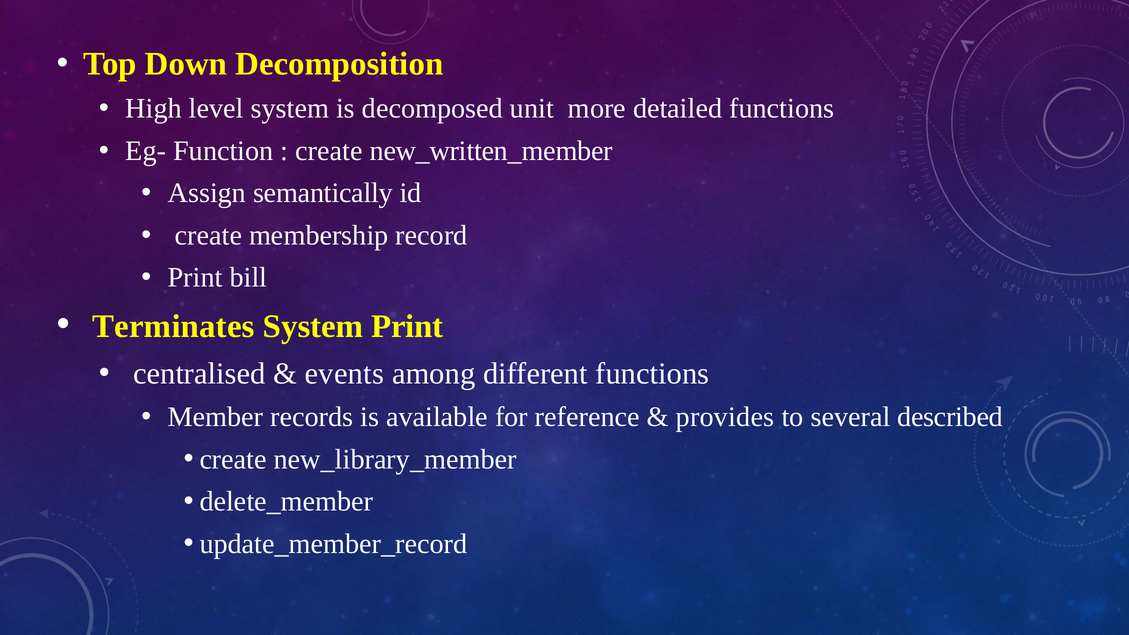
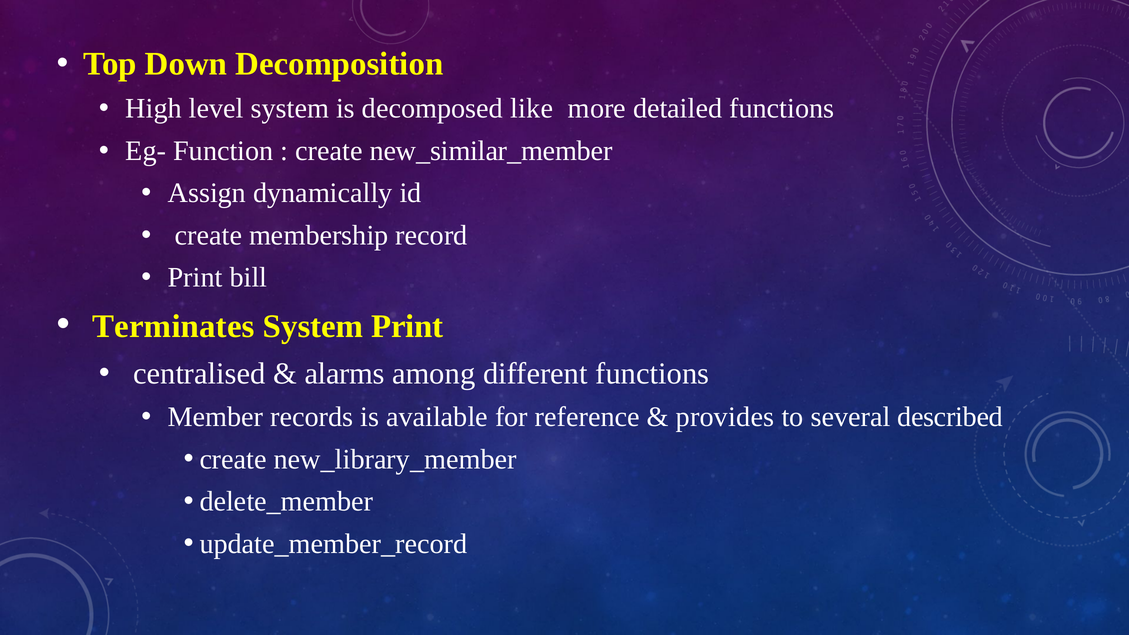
unit: unit -> like (532, 109)
new_written_member: new_written_member -> new_similar_member (491, 151)
semantically: semantically -> dynamically (323, 193)
events: events -> alarms (345, 374)
